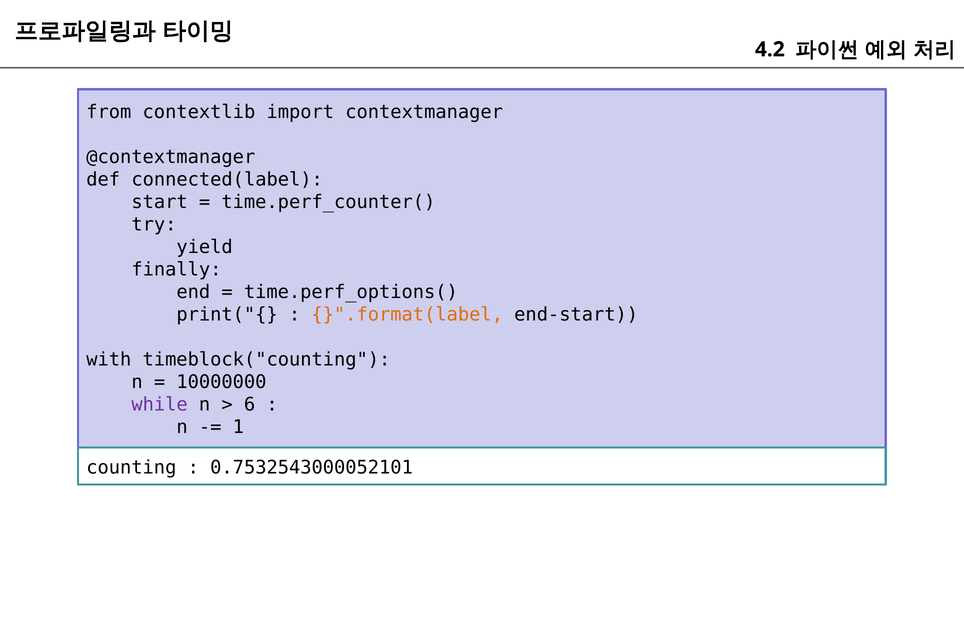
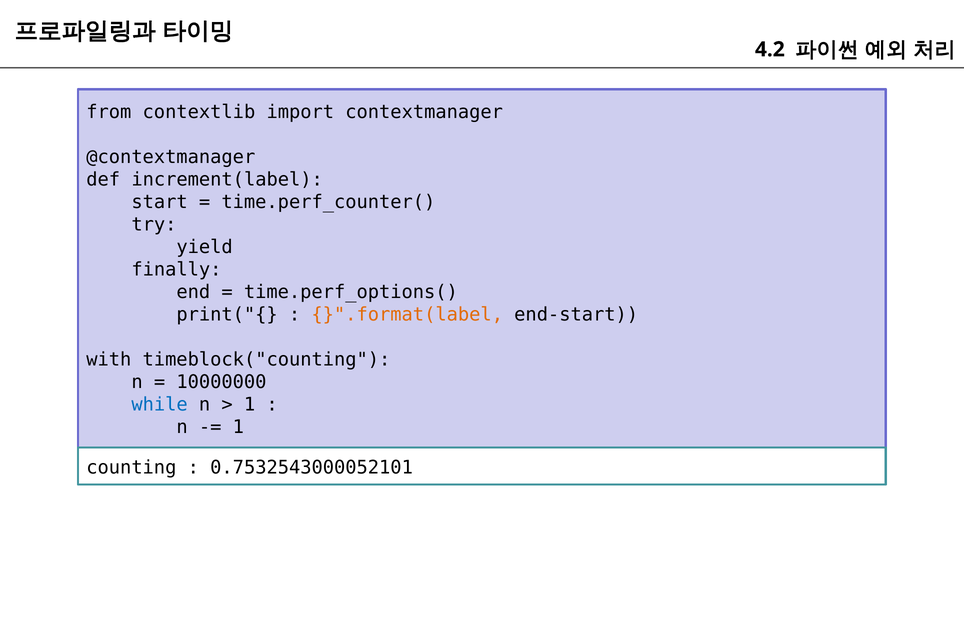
connected(label: connected(label -> increment(label (227, 180)
while colour: purple -> blue (160, 405)
6: 6 -> 1 (250, 405)
